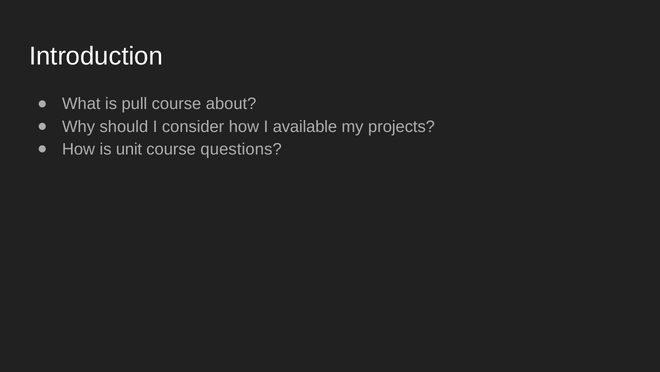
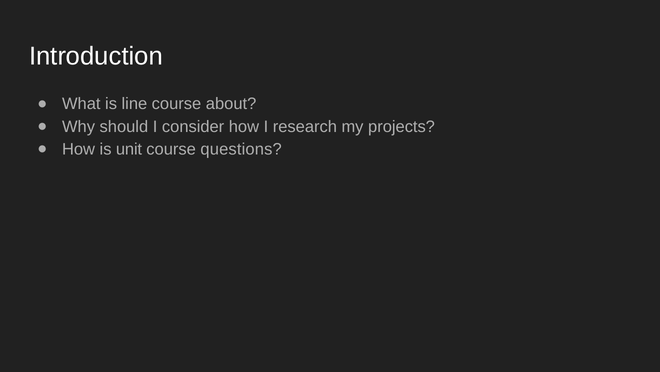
pull: pull -> line (134, 104)
available: available -> research (305, 126)
